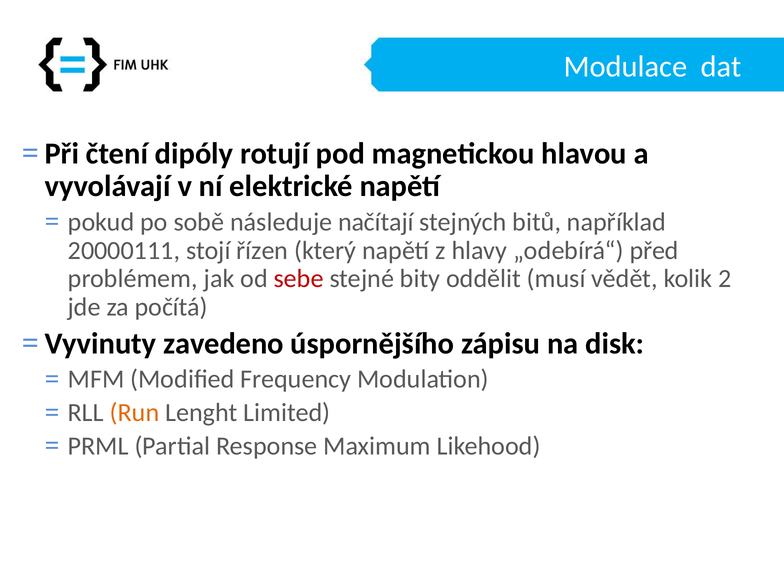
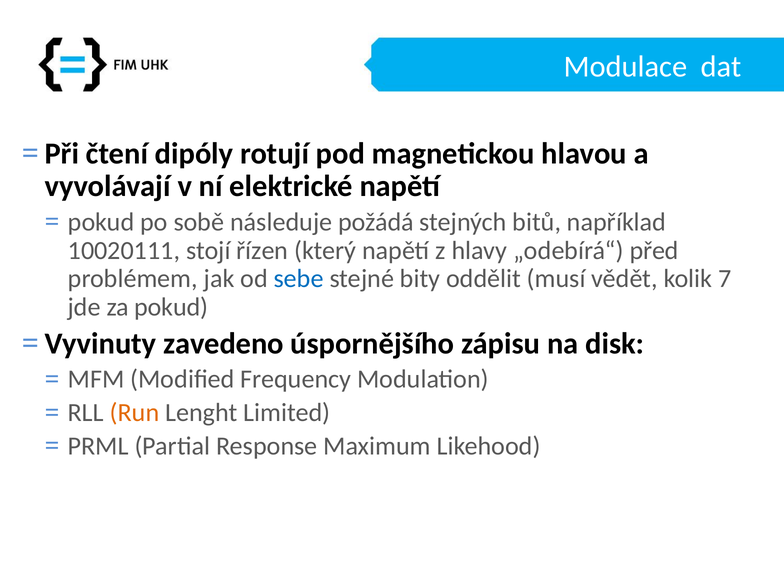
načítají: načítají -> požádá (376, 222)
20000111: 20000111 -> 10020111 (124, 250)
sebe colour: red -> blue (299, 279)
2: 2 -> 7 (725, 279)
za počítá: počítá -> pokud (171, 307)
